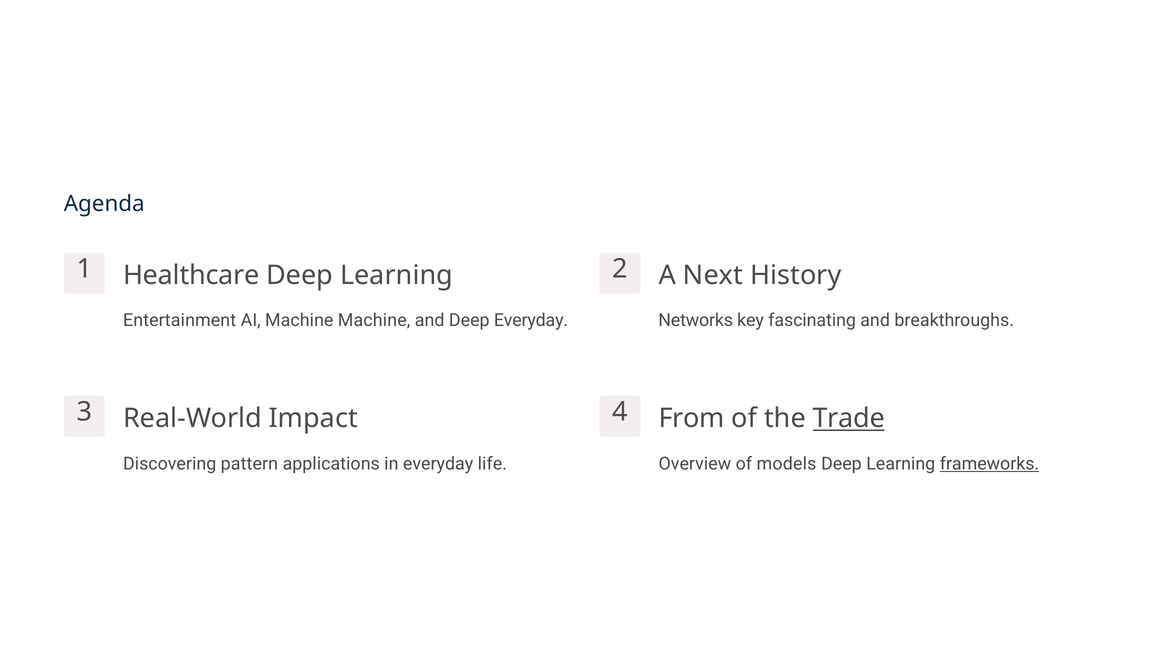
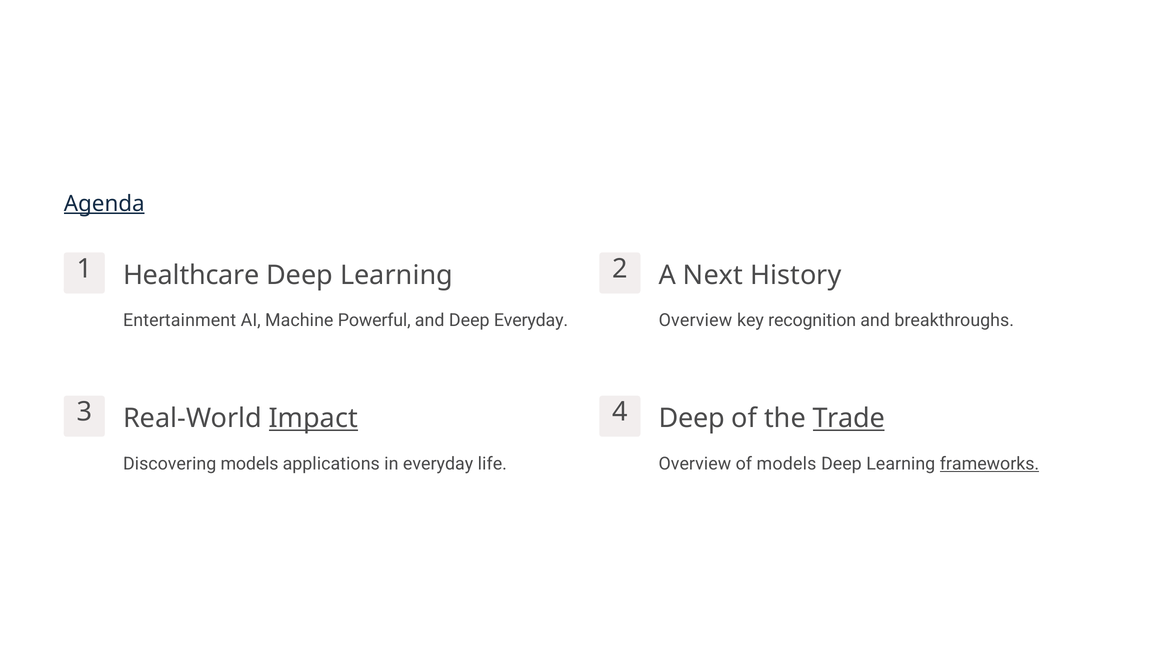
Agenda underline: none -> present (104, 204)
Machine Machine: Machine -> Powerful (374, 321)
Networks: Networks -> Overview (695, 321)
fascinating: fascinating -> recognition (812, 321)
Impact underline: none -> present (313, 419)
4 From: From -> Deep (692, 419)
Discovering pattern: pattern -> models (250, 464)
